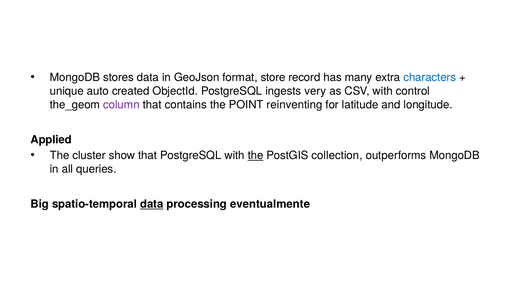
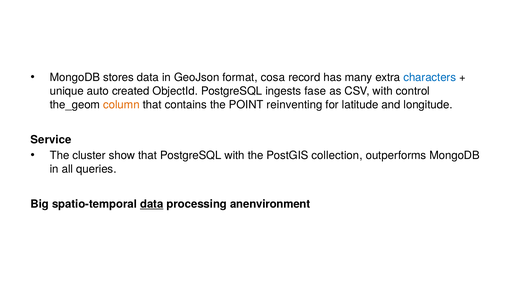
store: store -> cosa (273, 77)
very: very -> fase (315, 91)
column colour: purple -> orange (121, 104)
Applied: Applied -> Service (51, 139)
the underline: present -> none (256, 155)
eventualmente: eventualmente -> anenvironment (270, 204)
